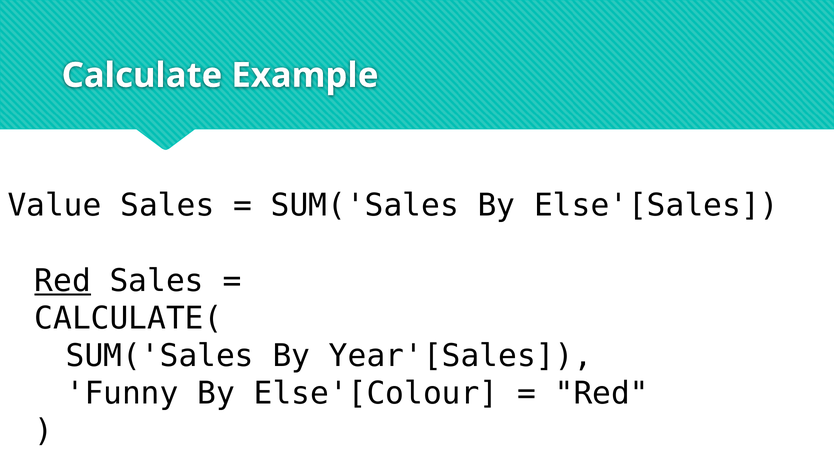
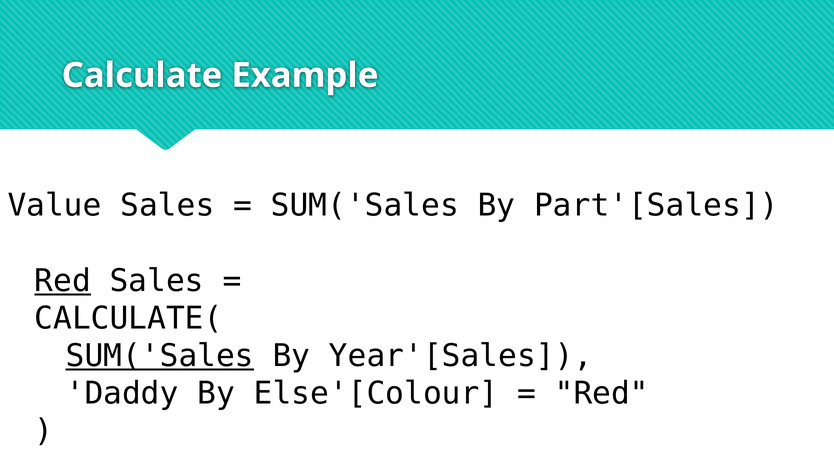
Else'[Sales: Else'[Sales -> Part'[Sales (656, 206)
SUM('Sales underline: none -> present (160, 356)
Funny: Funny -> Daddy (122, 394)
